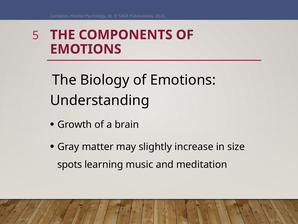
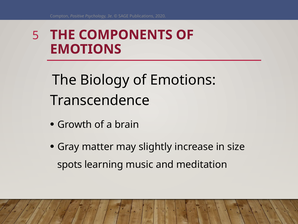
Understanding: Understanding -> Transcendence (100, 100)
